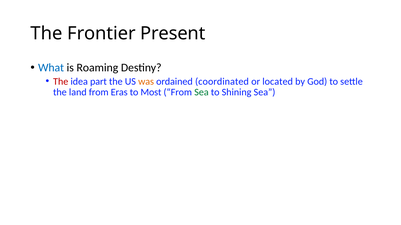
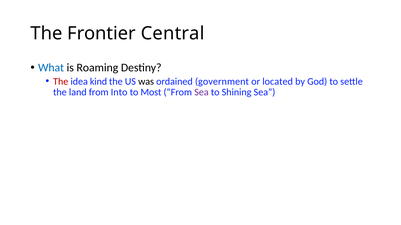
Present: Present -> Central (173, 34)
part: part -> kind (98, 82)
was colour: orange -> black (146, 82)
coordinated: coordinated -> government (222, 82)
Eras: Eras -> Into (119, 92)
Sea colour: green -> purple (201, 92)
